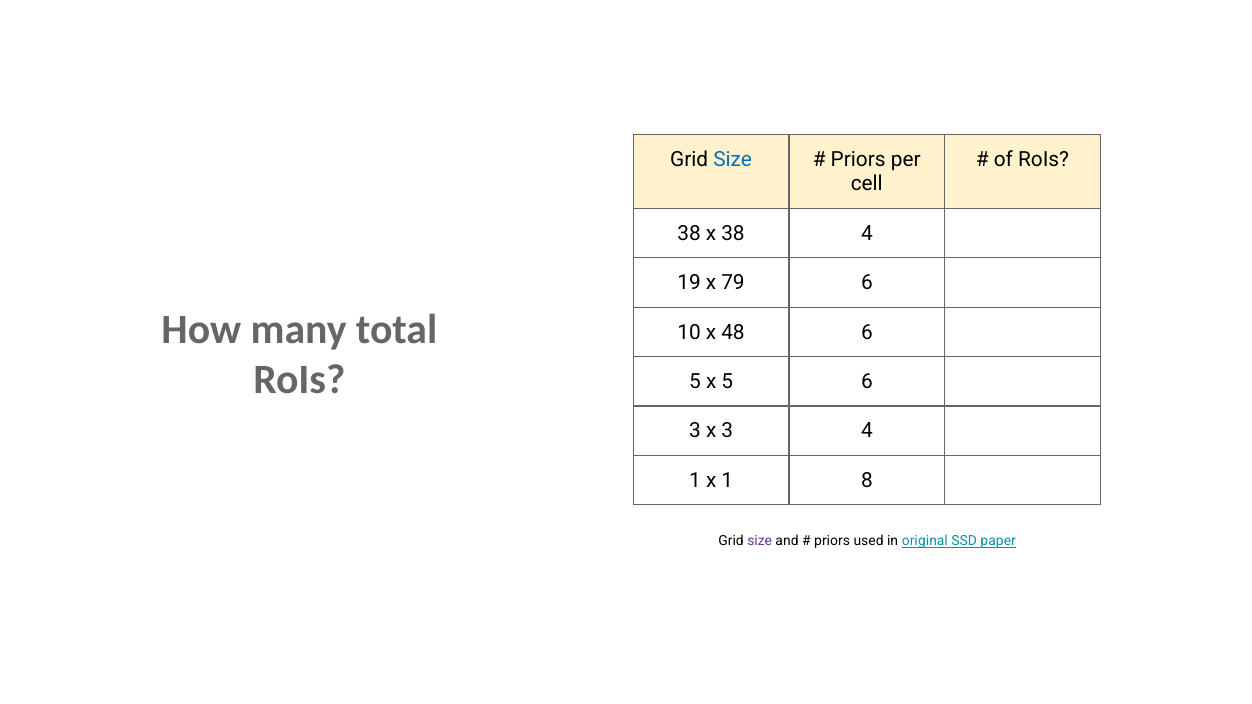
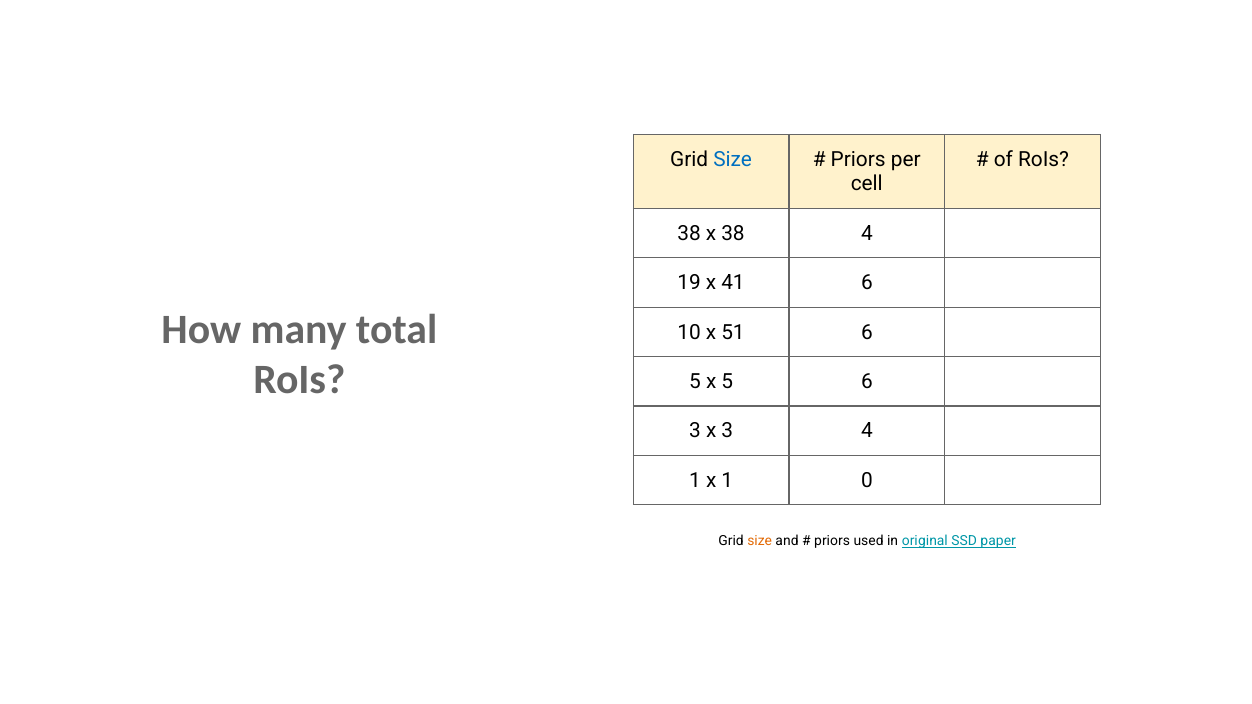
79: 79 -> 41 (733, 283)
48: 48 -> 51 (733, 332)
8: 8 -> 0 (867, 481)
size colour: purple -> orange (760, 541)
